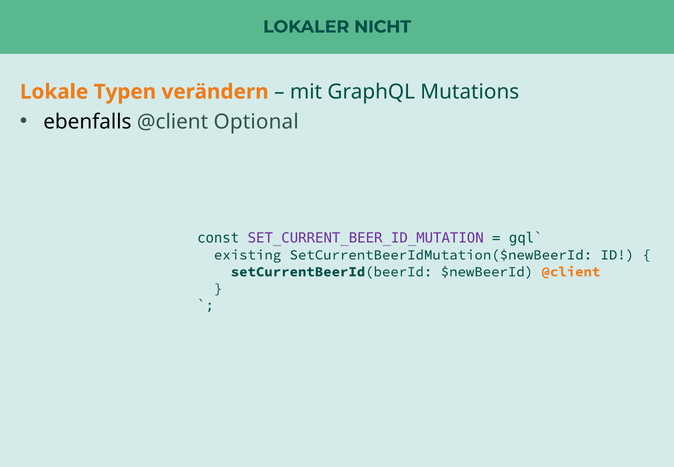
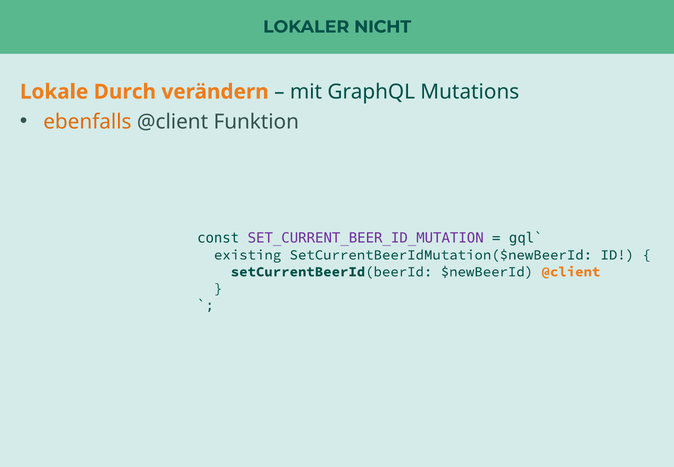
Typen: Typen -> Durch (125, 92)
ebenfalls colour: black -> orange (87, 122)
Optional: Optional -> Funktion (256, 122)
